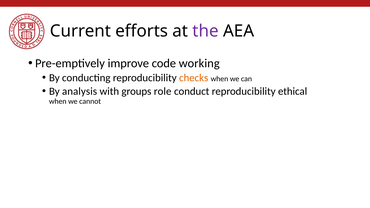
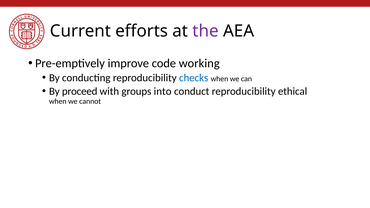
checks colour: orange -> blue (194, 78)
analysis: analysis -> proceed (80, 91)
role: role -> into (163, 91)
